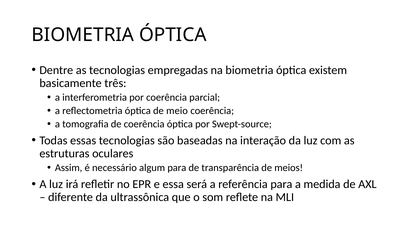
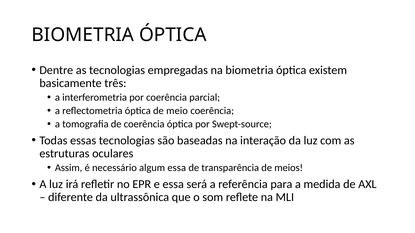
algum para: para -> essa (177, 168)
